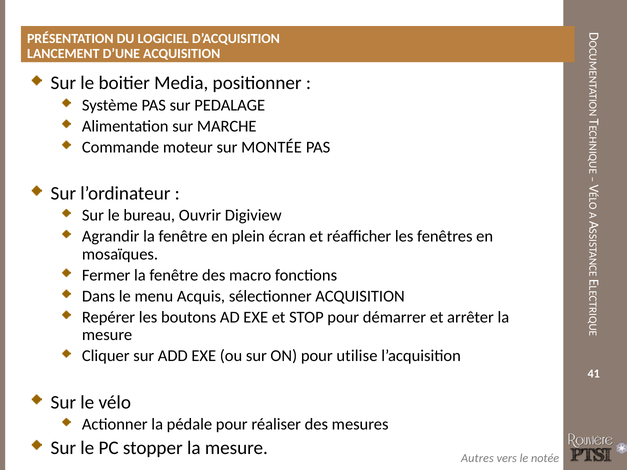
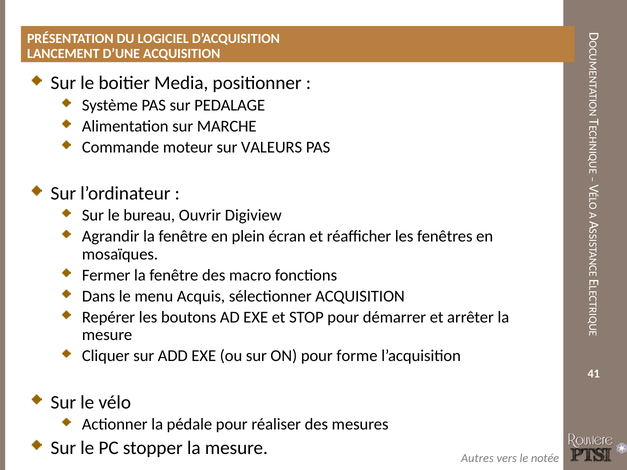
MONTÉE: MONTÉE -> VALEURS (272, 147)
utilise: utilise -> forme (357, 356)
